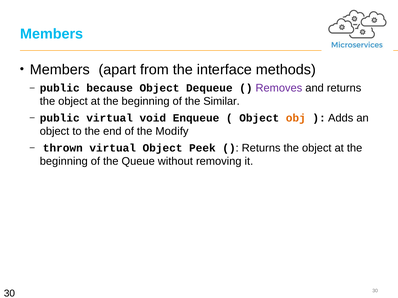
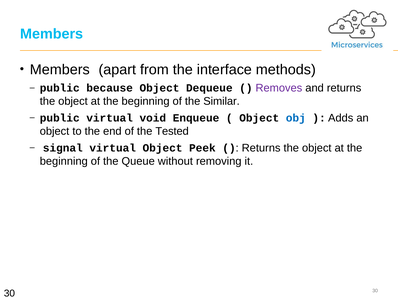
obj colour: orange -> blue (296, 118)
Modify: Modify -> Tested (172, 131)
thrown: thrown -> signal (63, 148)
